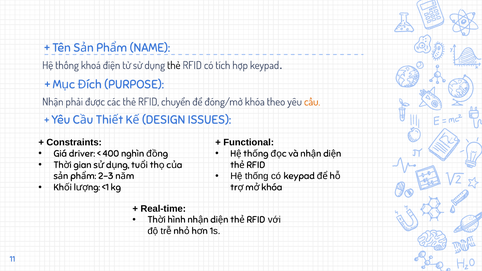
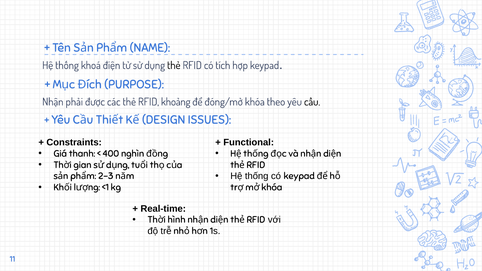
chuyển: chuyển -> khoảng (176, 102)
cầu colour: orange -> black (312, 102)
driver: driver -> thanh (82, 154)
